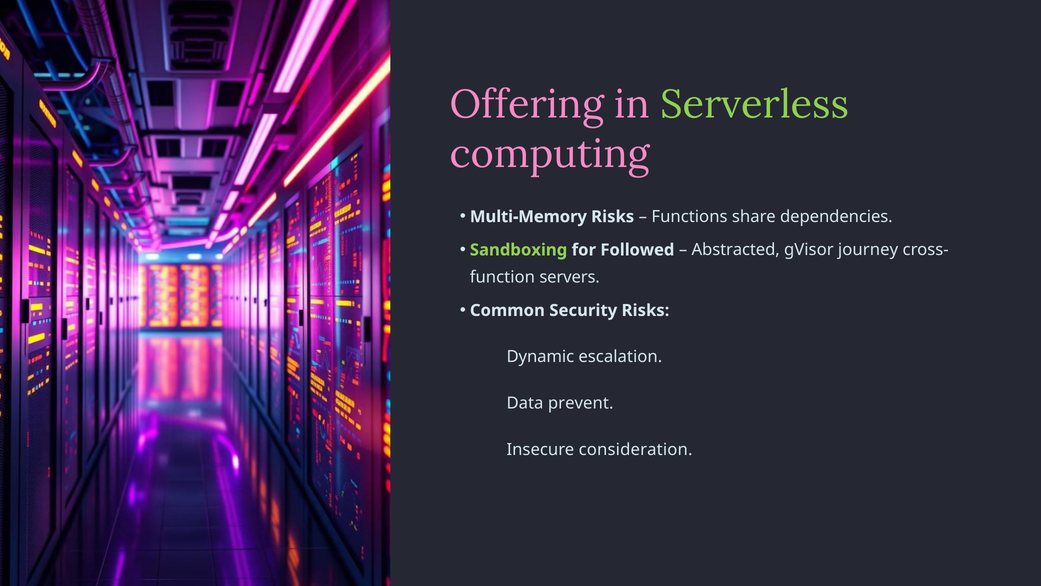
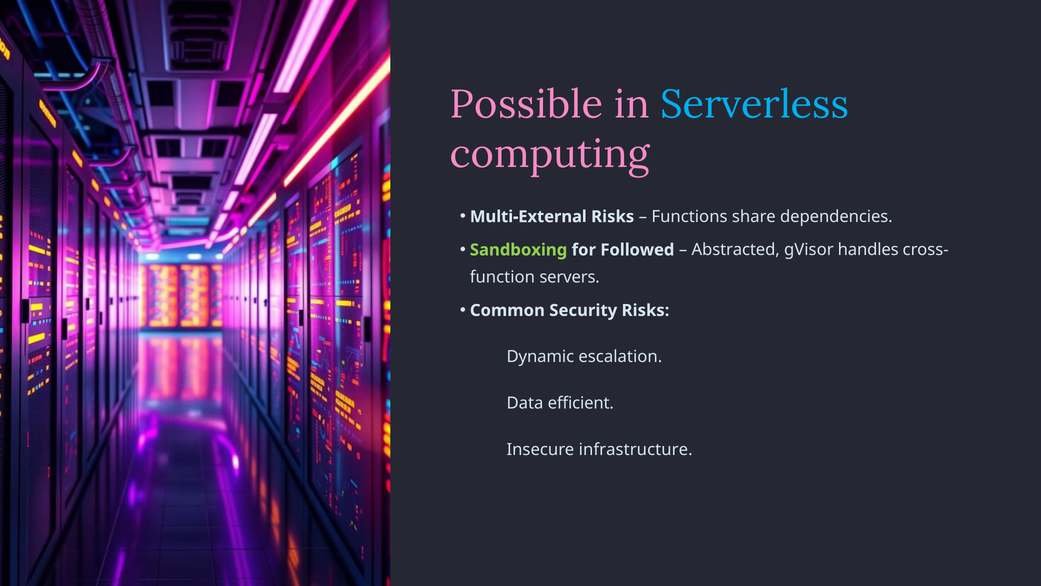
Offering: Offering -> Possible (527, 104)
Serverless colour: light green -> light blue (755, 104)
Multi-Memory: Multi-Memory -> Multi-External (528, 217)
journey: journey -> handles (868, 250)
prevent: prevent -> efficient (581, 403)
consideration: consideration -> infrastructure (636, 449)
